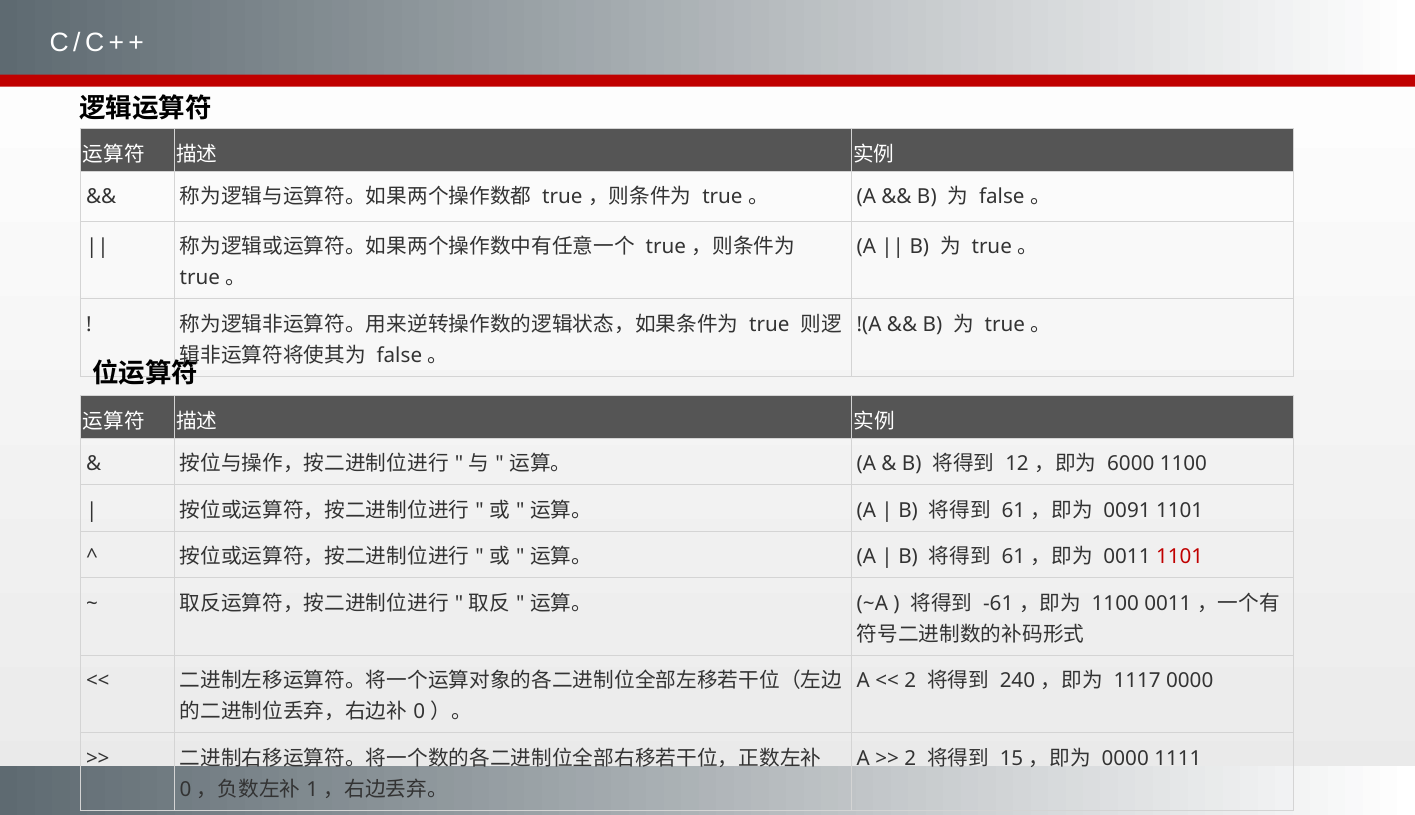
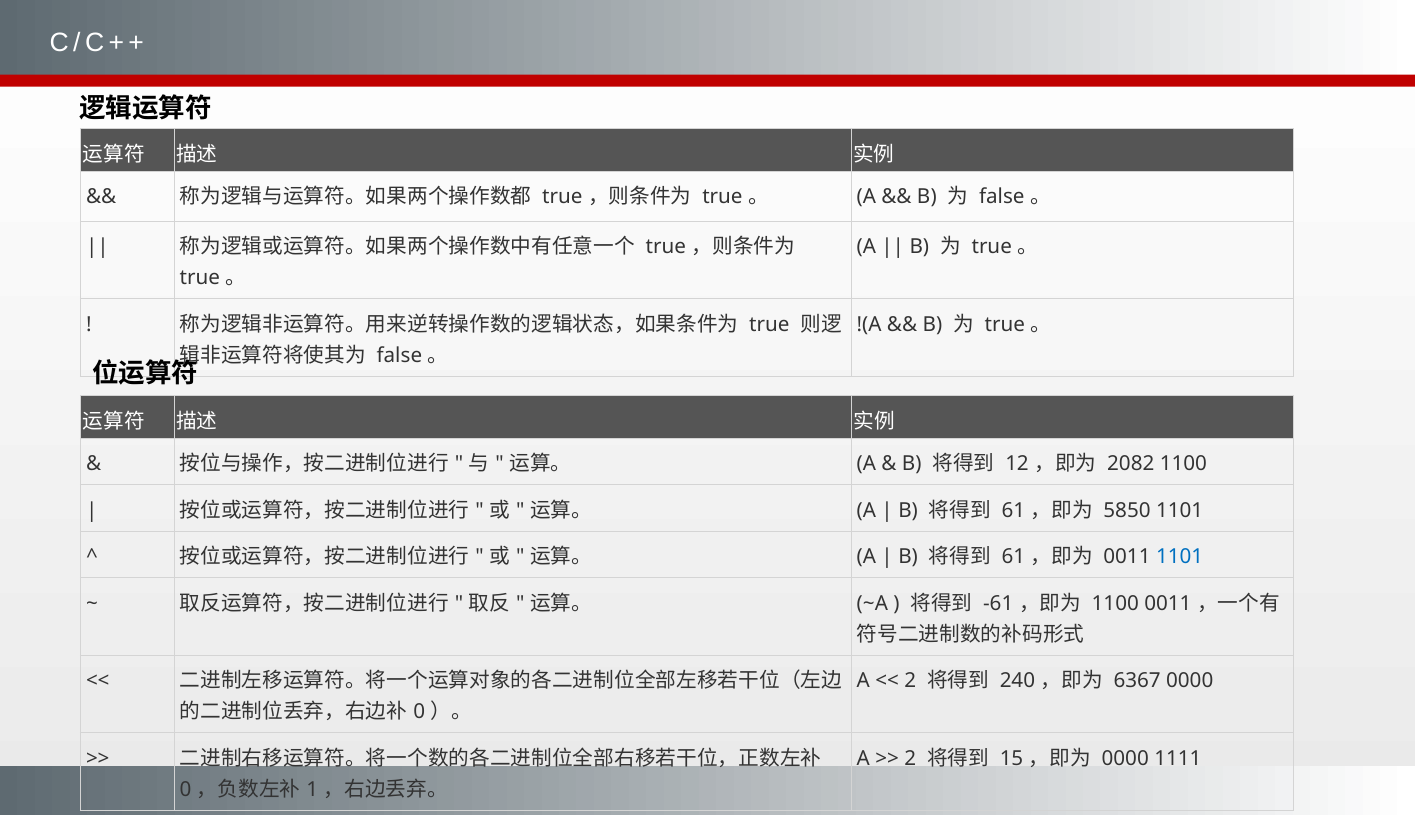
6000: 6000 -> 2082 (1131, 464)
0091: 0091 -> 5850 (1127, 511)
1101 colour: red -> blue (1180, 557)
1117: 1117 -> 6367 (1137, 681)
